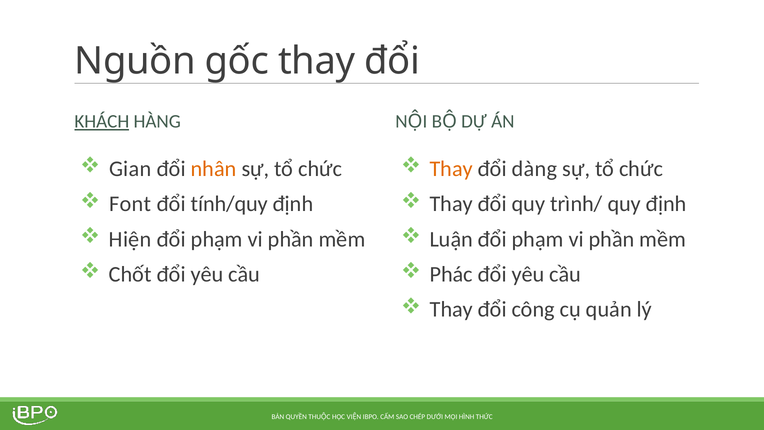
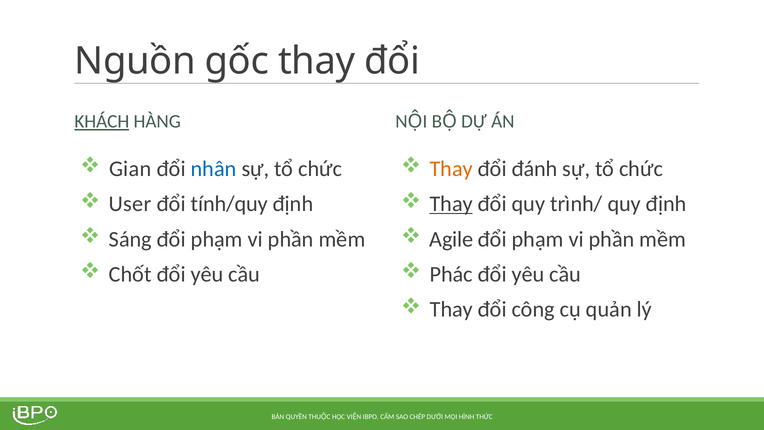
nhân colour: orange -> blue (214, 169)
dàng: dàng -> đánh (535, 169)
Font: Font -> User (130, 204)
Thay underline: none -> present (451, 204)
Hiện: Hiện -> Sáng (130, 239)
Luận: Luận -> Agile (451, 239)
